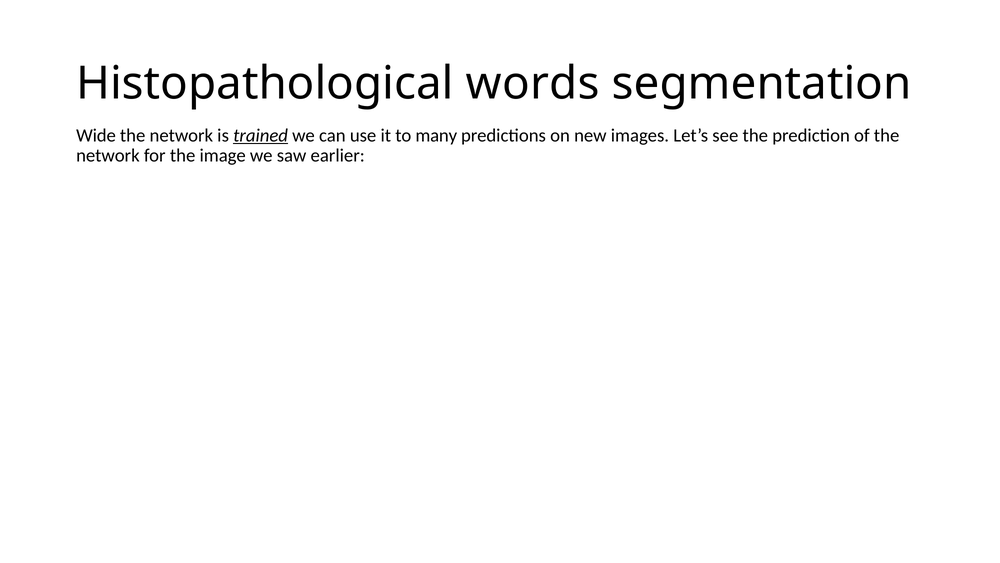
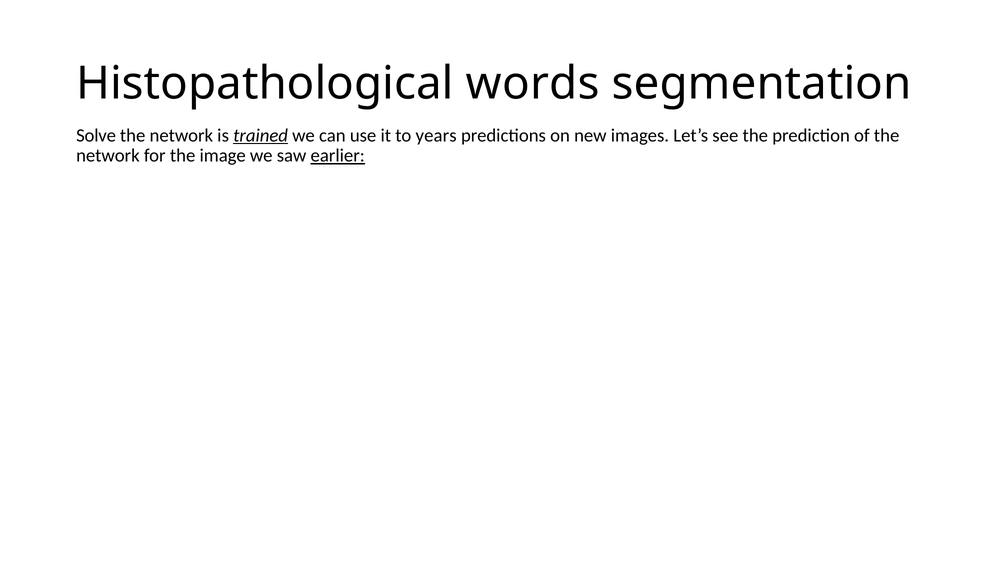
Wide: Wide -> Solve (96, 135)
many: many -> years (436, 135)
earlier underline: none -> present (338, 156)
